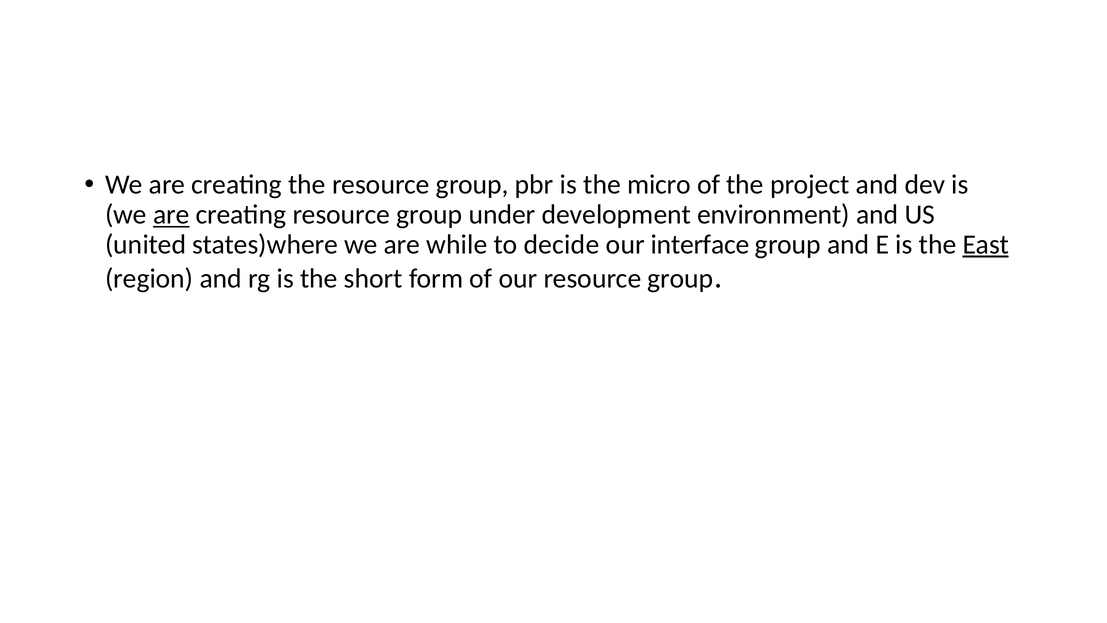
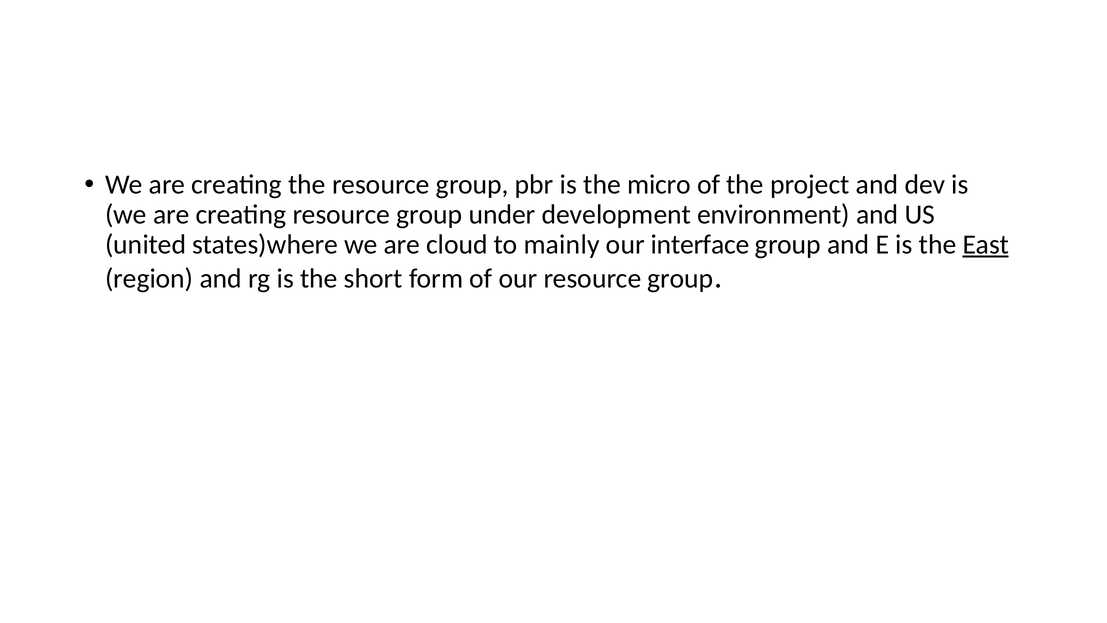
are underline: present -> none (171, 215)
while: while -> cloud (457, 244)
decide: decide -> mainly (562, 244)
